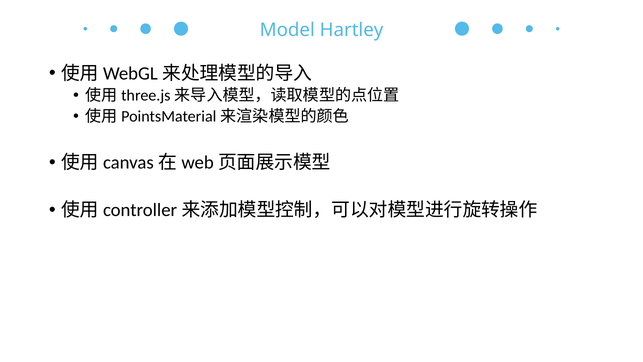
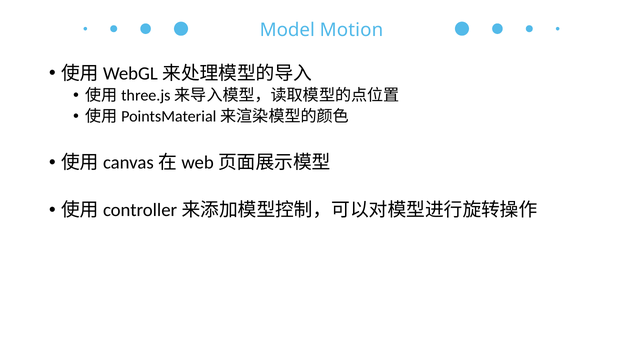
Hartley: Hartley -> Motion (351, 30)
